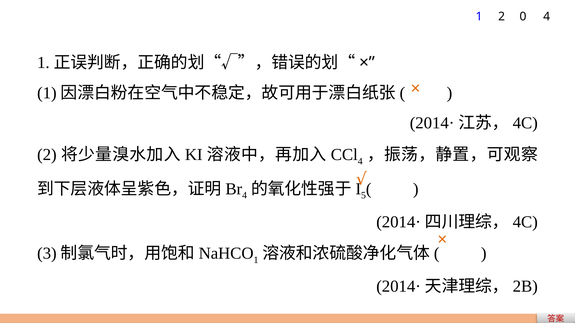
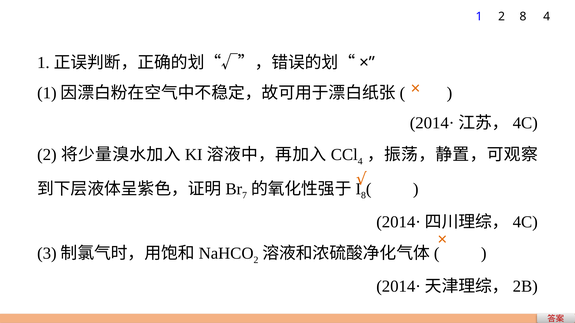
2 0: 0 -> 8 (523, 17)
4: 4 -> 7 (245, 196)
5: 5 -> 8 (363, 196)
1: 1 -> 2 (256, 260)
